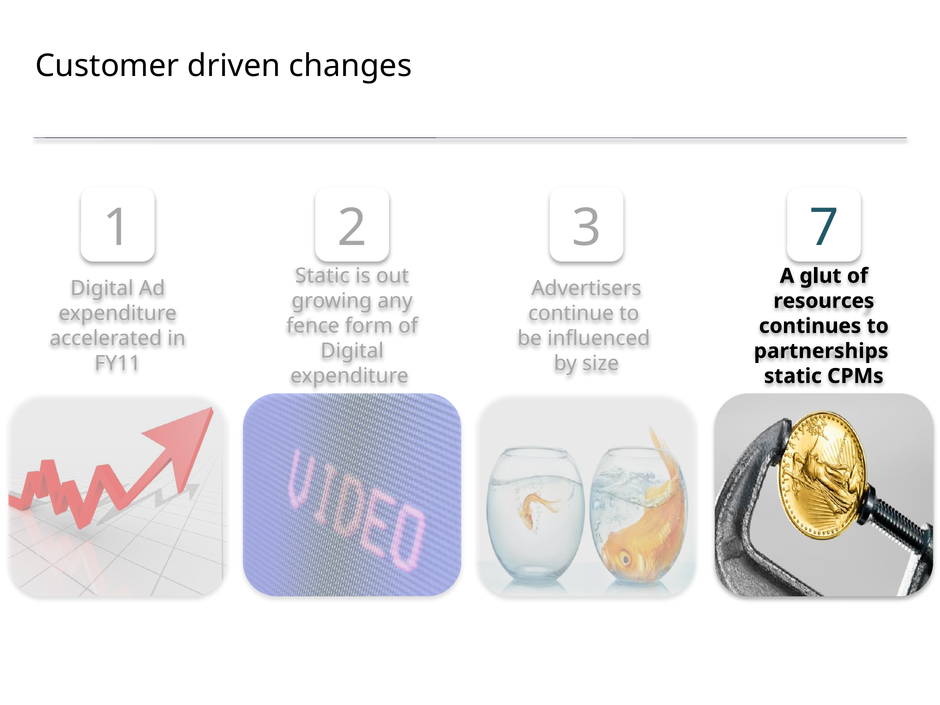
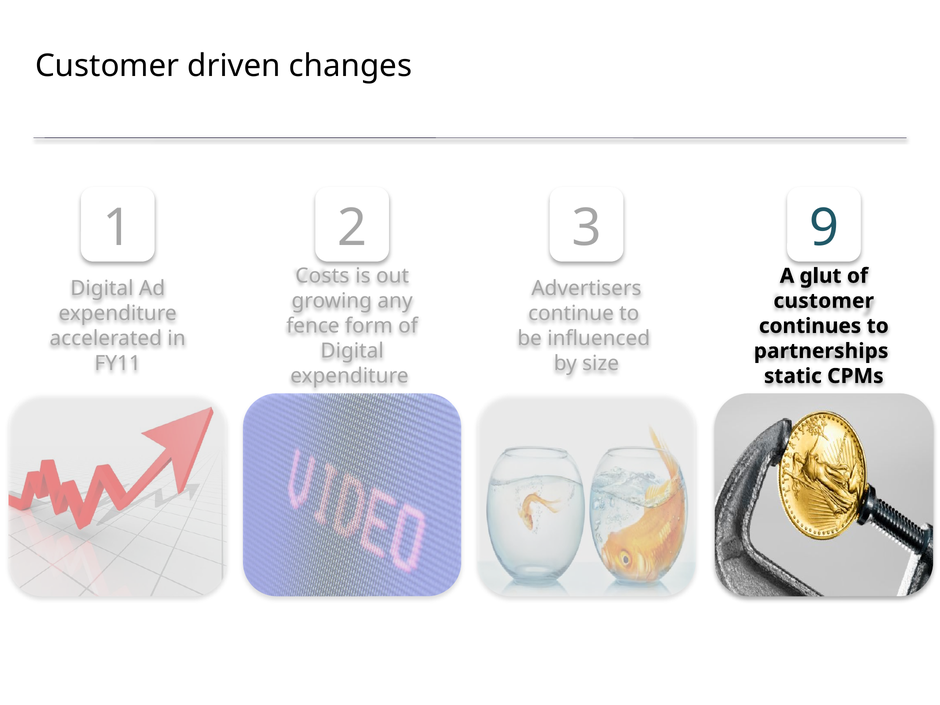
7: 7 -> 9 (824, 228)
Static: Static -> Costs (322, 276)
resources: resources -> customer (824, 301)
